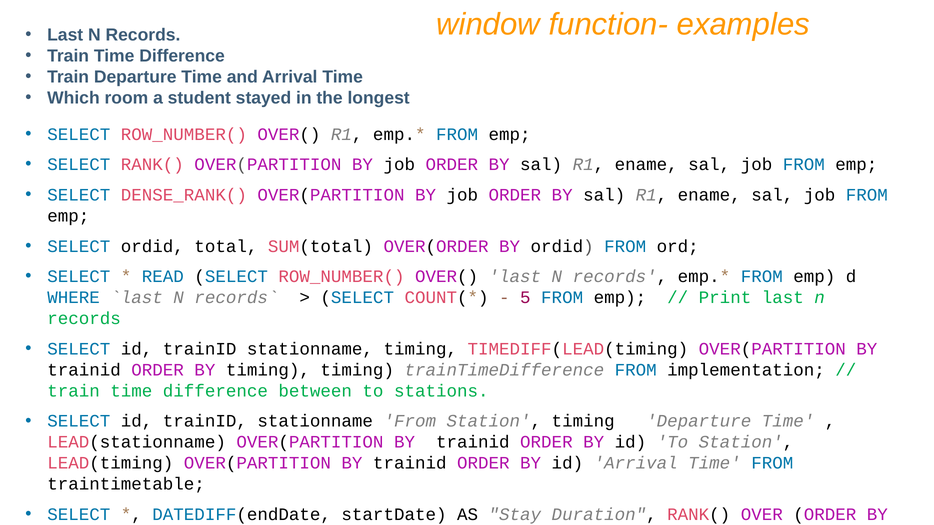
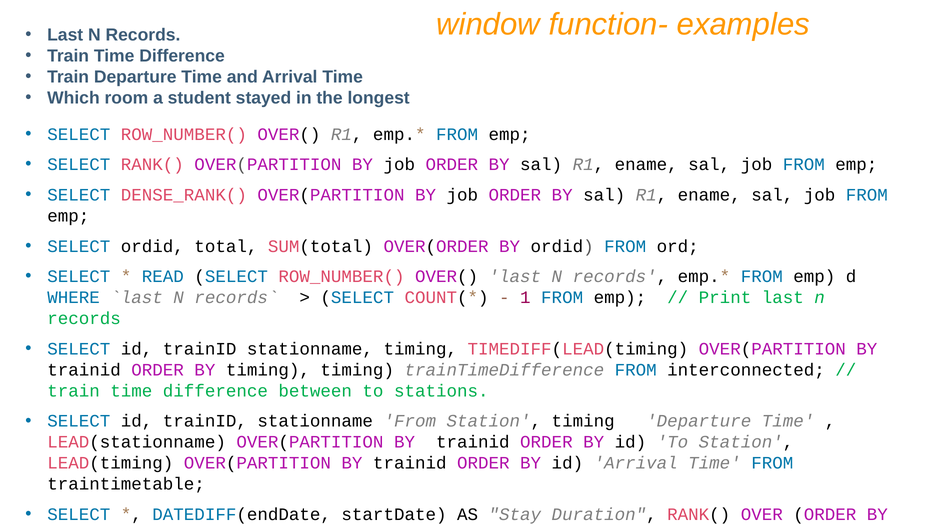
5: 5 -> 1 (525, 298)
implementation: implementation -> interconnected (746, 370)
